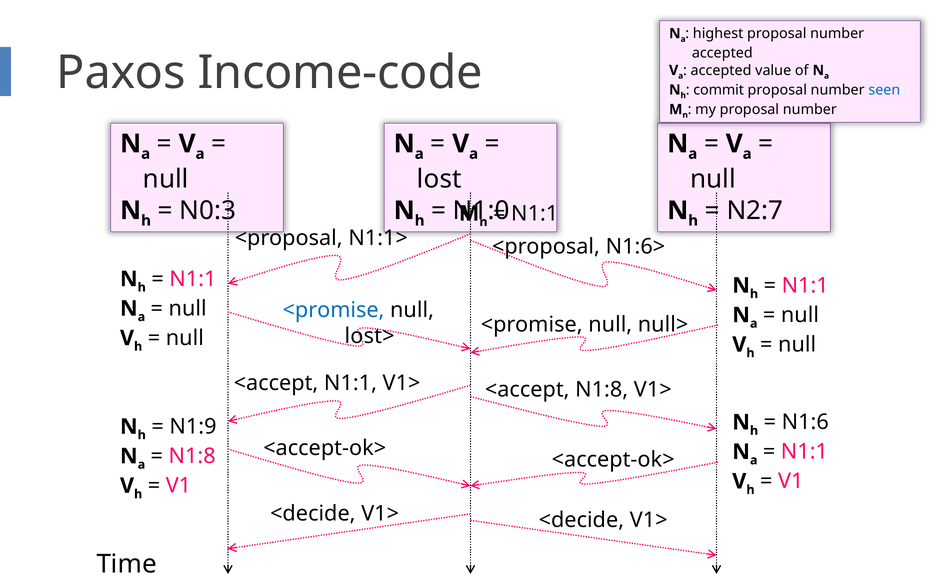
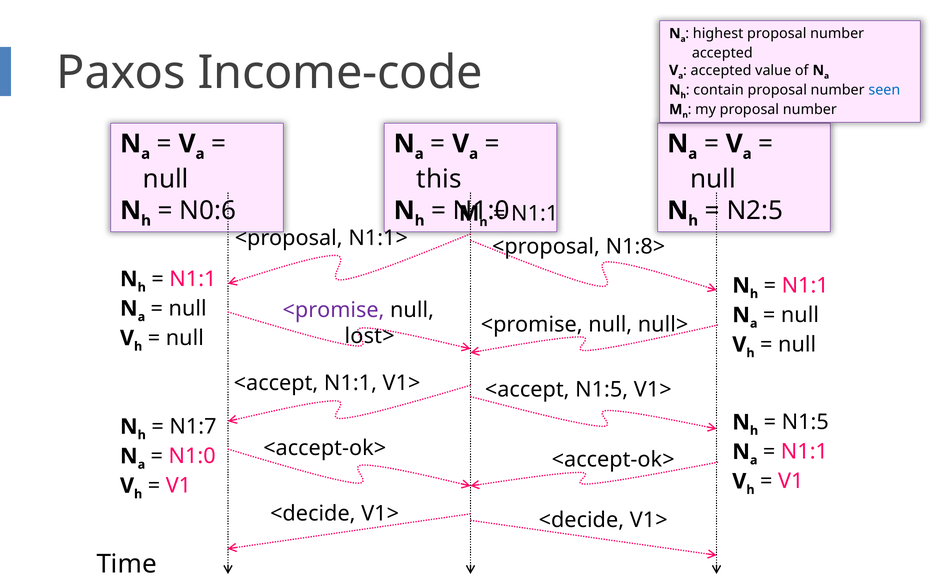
commit: commit -> contain (719, 90)
lost: lost -> this (439, 179)
N0:3: N0:3 -> N0:6 (208, 211)
N2:7: N2:7 -> N2:5 (755, 211)
N1:6>: N1:6> -> N1:8> (635, 247)
<promise colour: blue -> purple (334, 310)
<accept N1:8: N1:8 -> N1:5 (602, 390)
N1:6: N1:6 -> N1:5 (805, 422)
N1:9: N1:9 -> N1:7 (193, 427)
N1:8: N1:8 -> N1:0 (192, 456)
